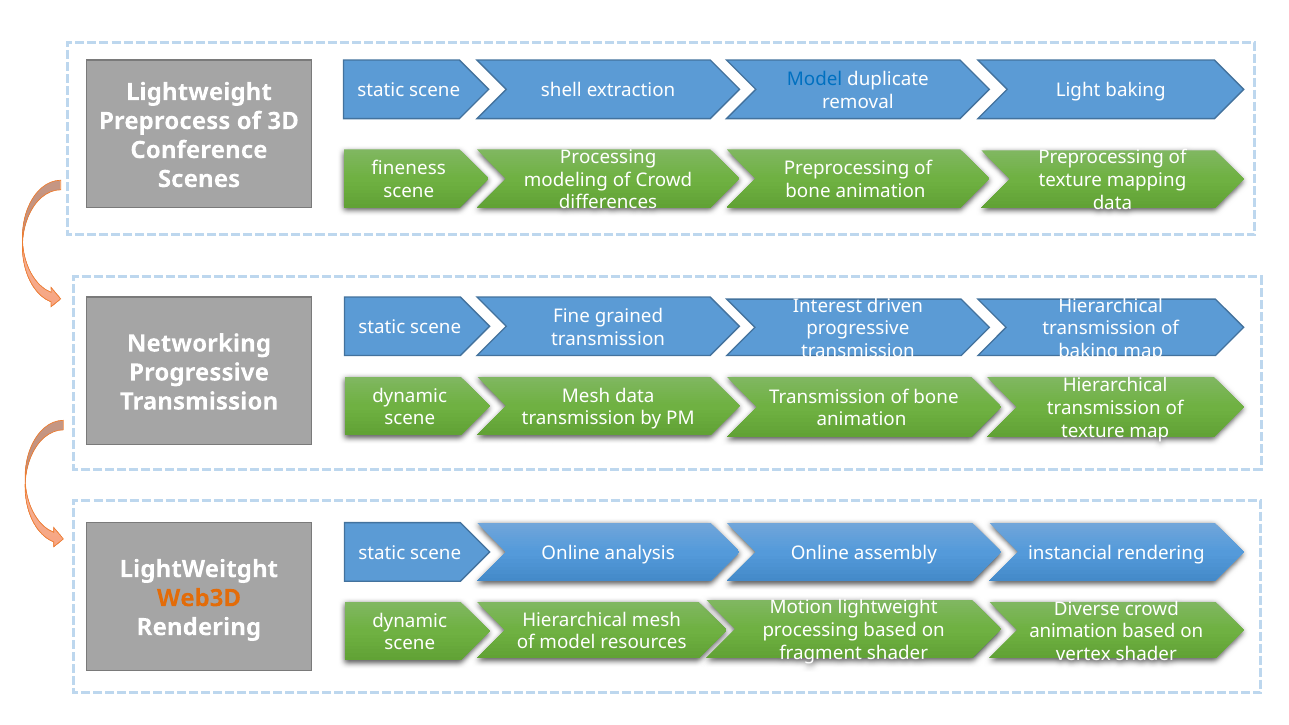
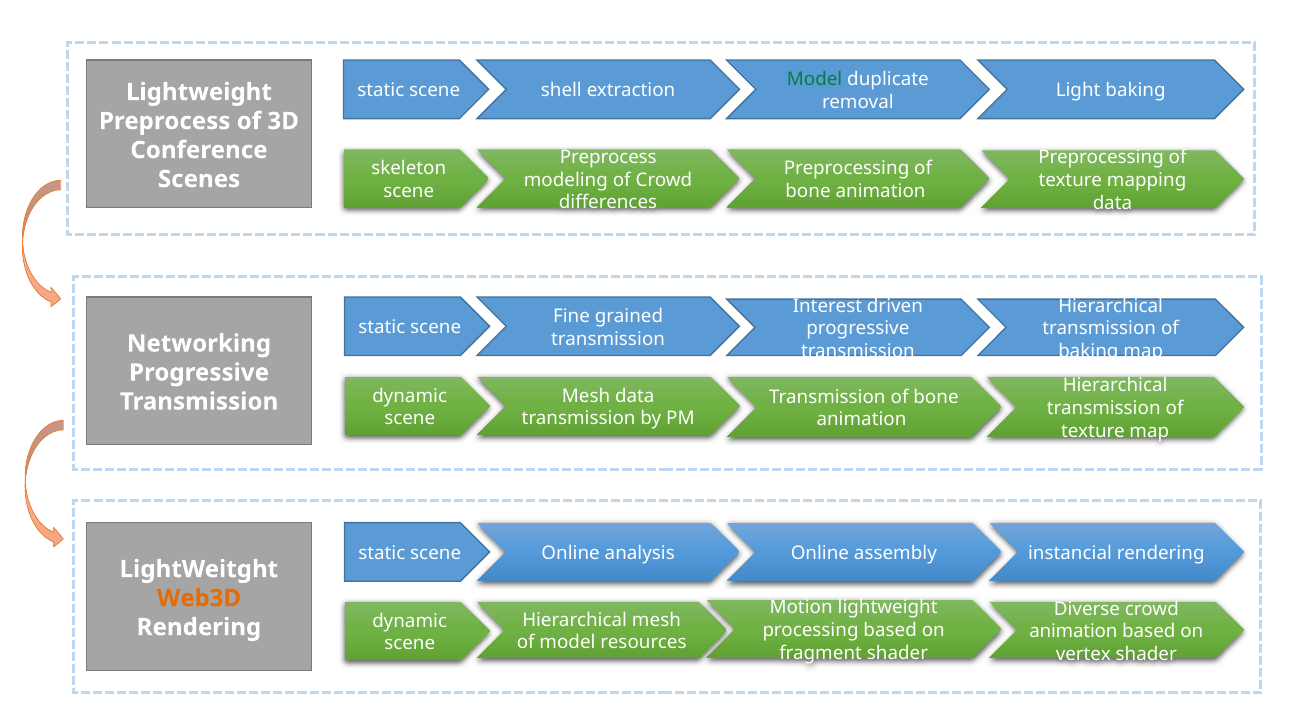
Model colour: blue -> green (815, 79)
Processing: Processing -> Preprocess (608, 157)
fineness: fineness -> skeleton (409, 169)
